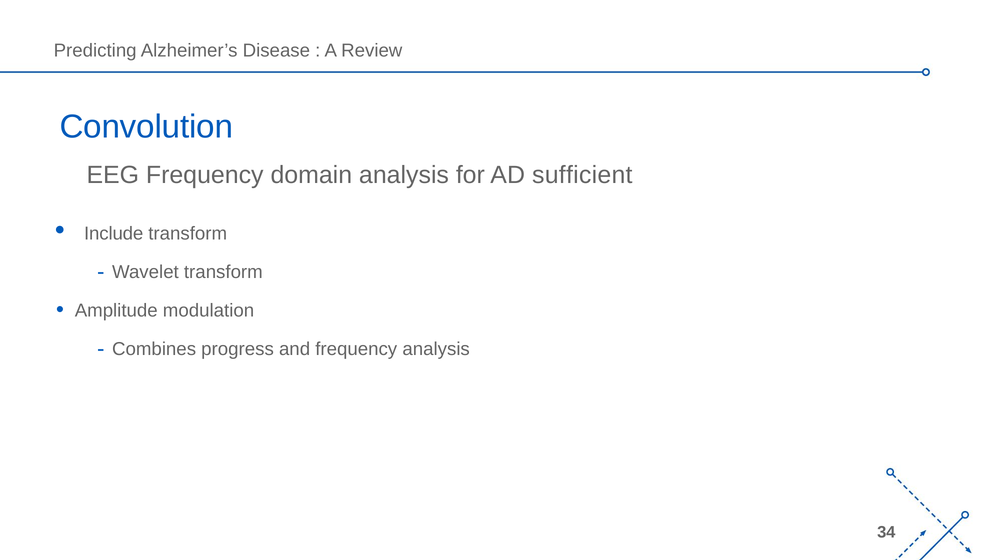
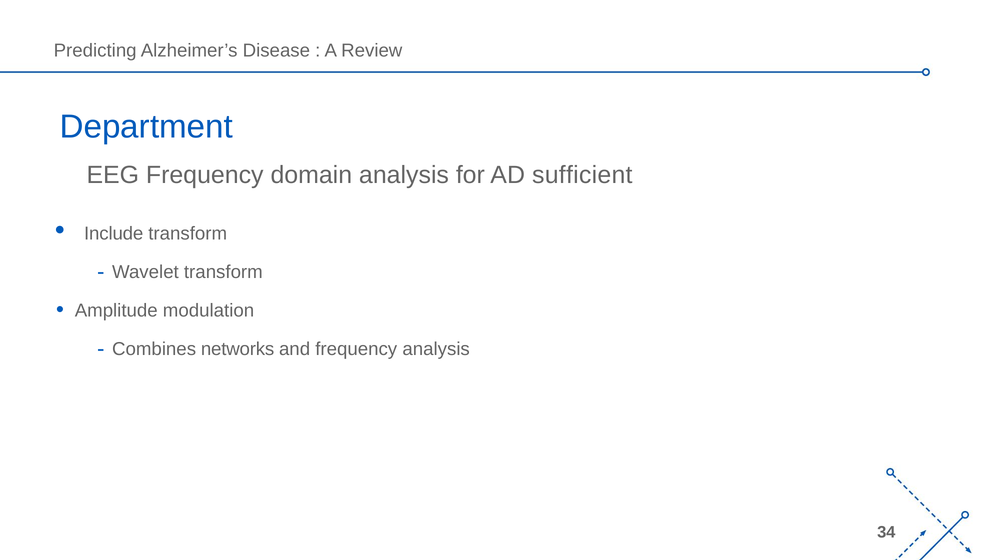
Convolution: Convolution -> Department (146, 127)
progress: progress -> networks (238, 349)
